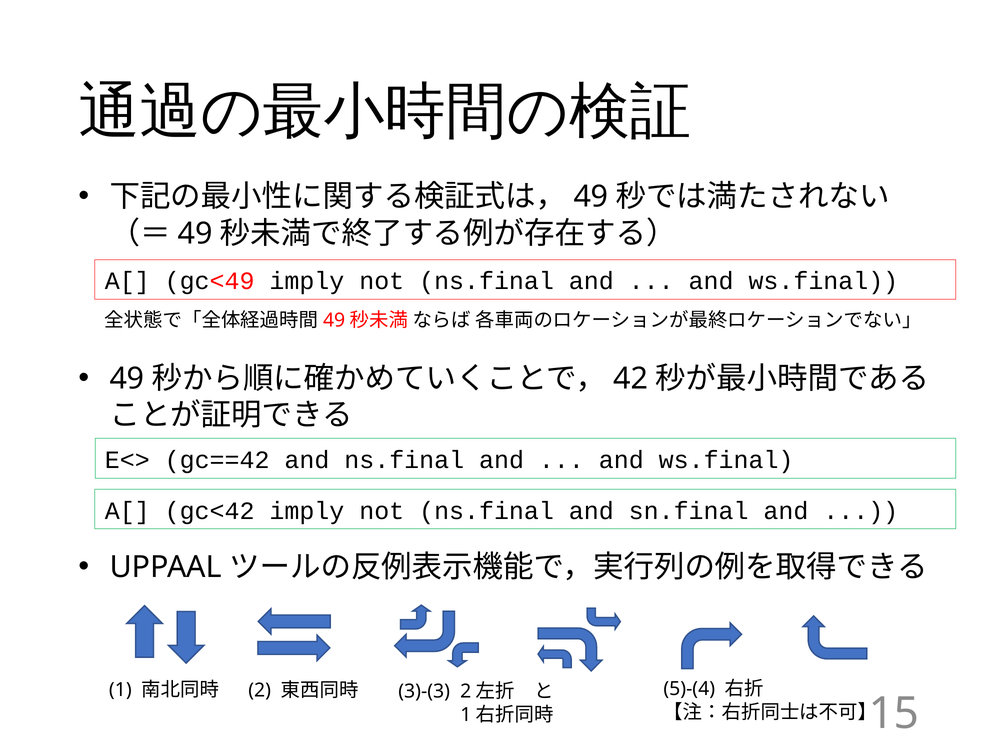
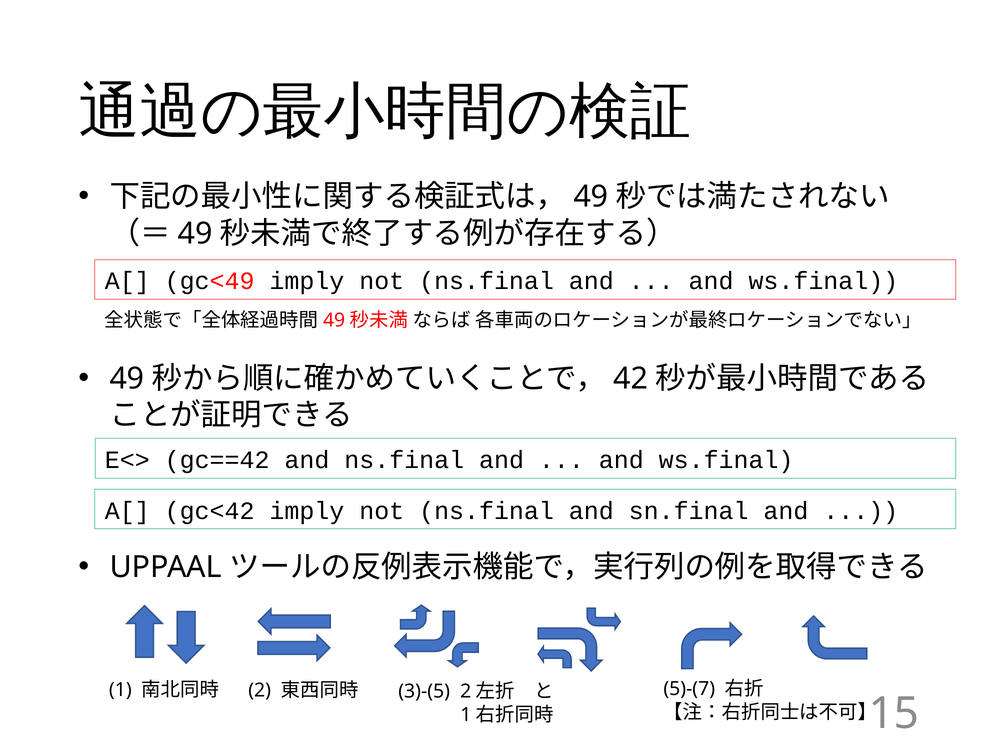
5)-(4: 5)-(4 -> 5)-(7 (689, 688)
3)-(3: 3)-(3 -> 3)-(5 (424, 691)
